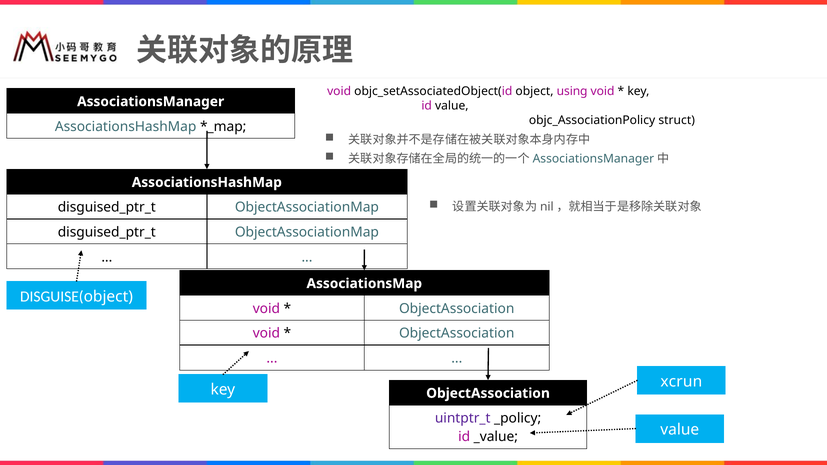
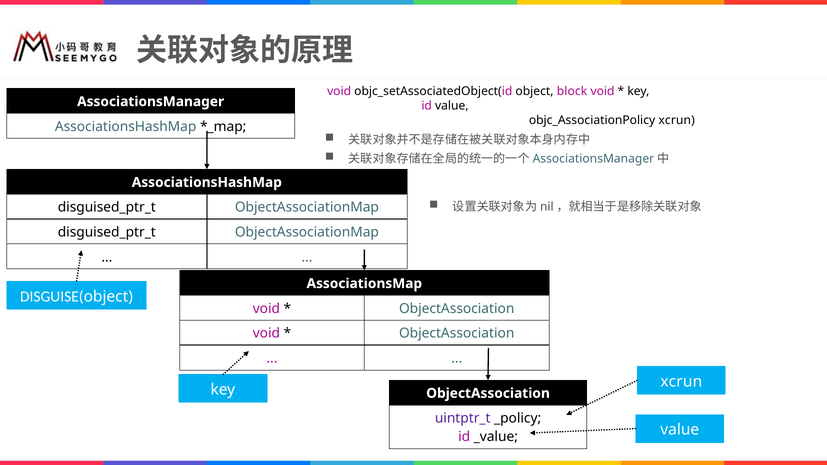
using: using -> block (572, 91)
objc_AssociationPolicy struct: struct -> xcrun (677, 120)
